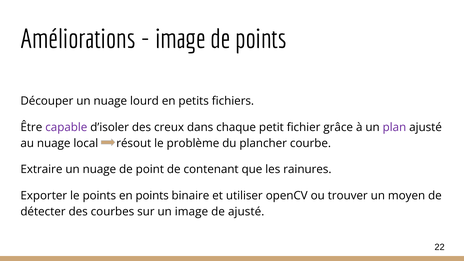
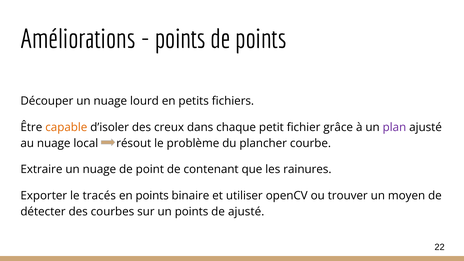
image: image -> points (180, 39)
capable colour: purple -> orange (66, 127)
le points: points -> tracés (99, 196)
un image: image -> points (192, 212)
